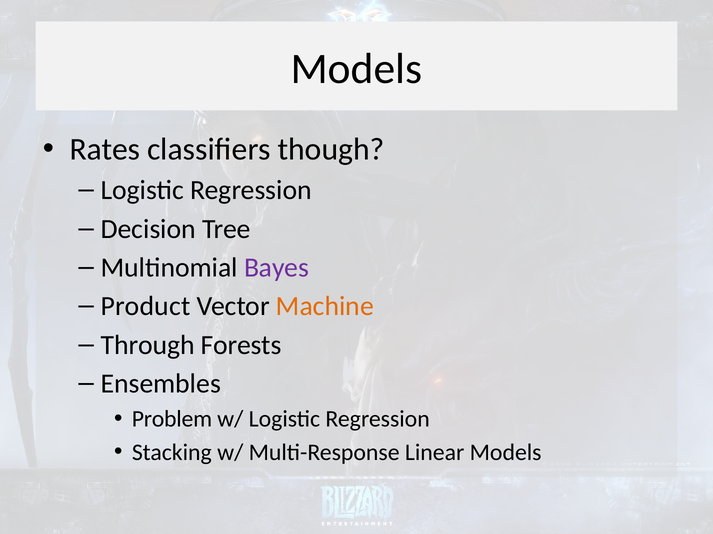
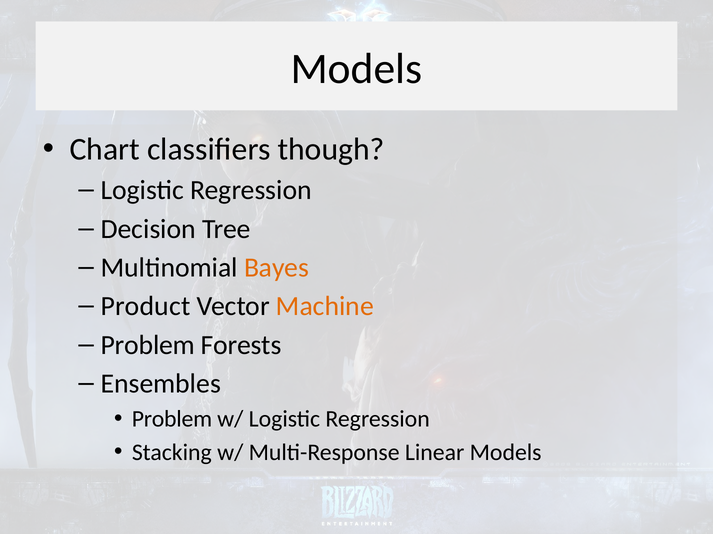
Rates: Rates -> Chart (105, 150)
Bayes colour: purple -> orange (276, 268)
Through: Through -> Problem (148, 346)
